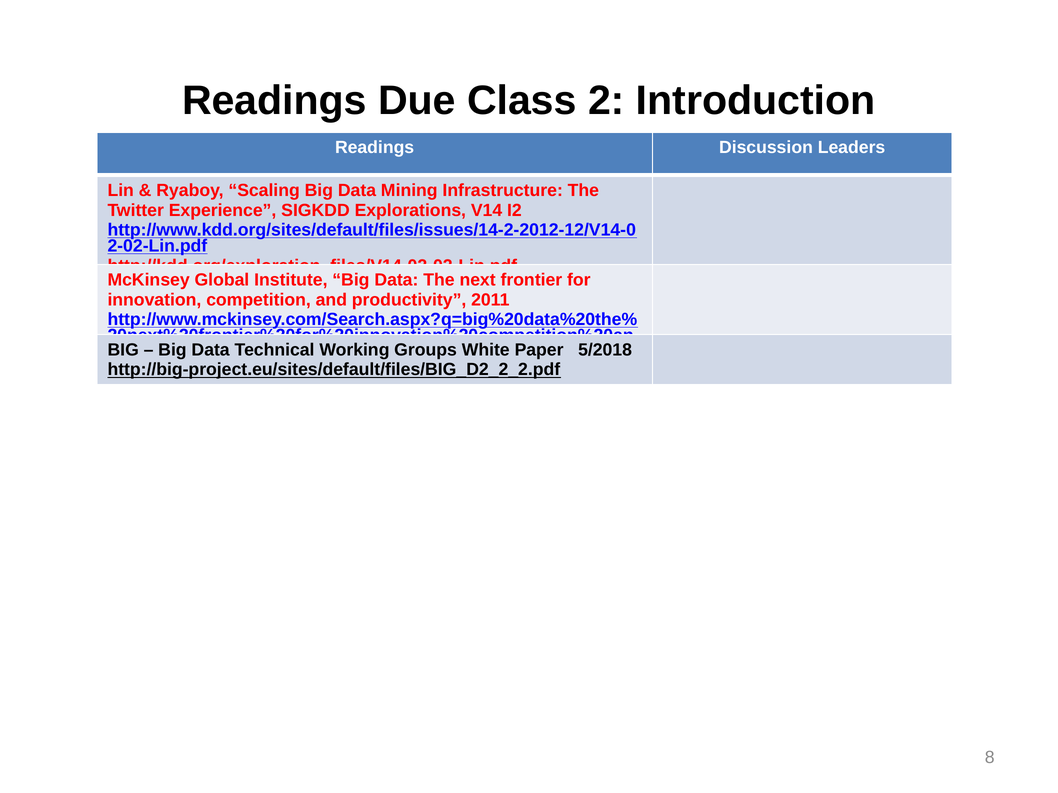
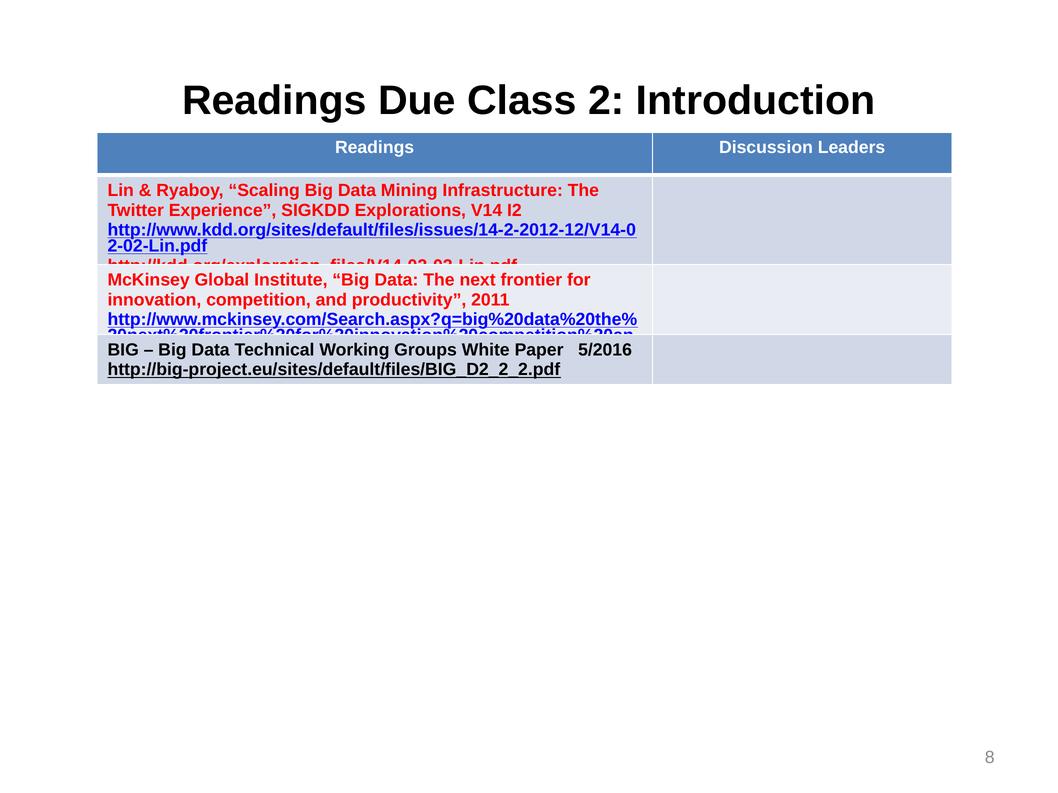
5/2018: 5/2018 -> 5/2016 (605, 350)
